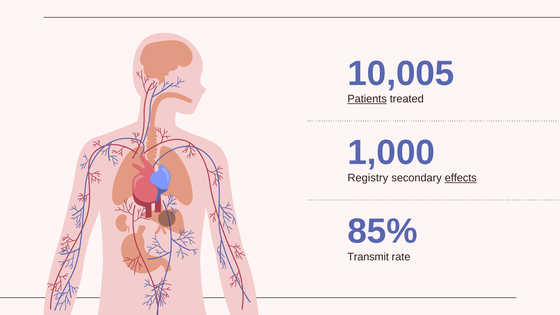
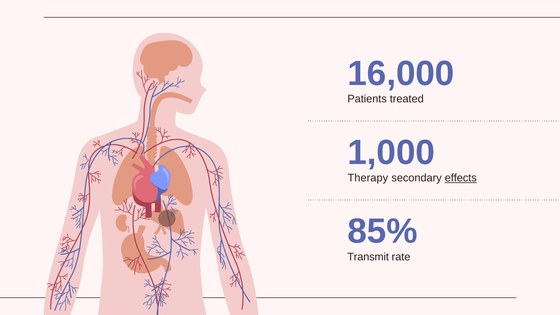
10,005: 10,005 -> 16,000 (401, 73)
Patients underline: present -> none (367, 99)
Registry: Registry -> Therapy (368, 178)
